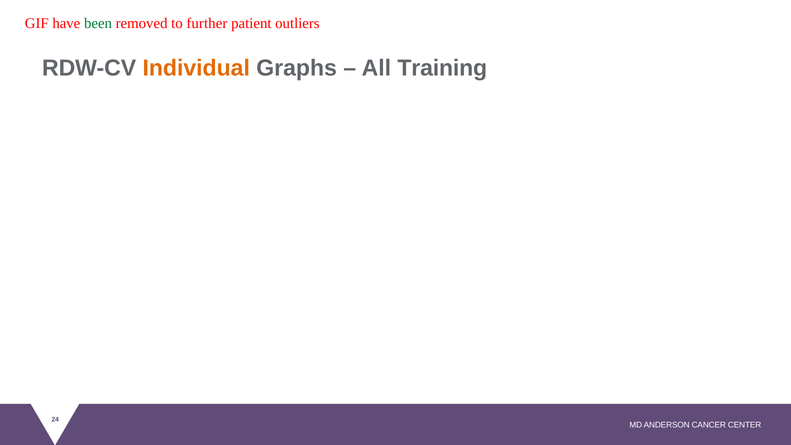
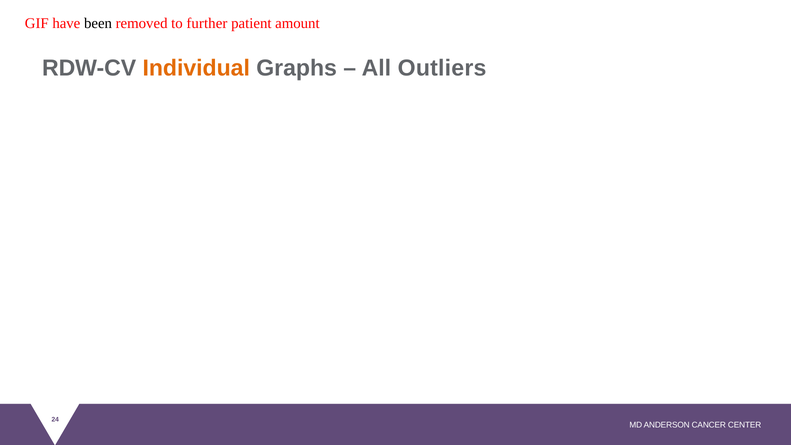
been colour: green -> black (98, 23)
outliers: outliers -> amount (297, 23)
Training: Training -> Outliers (442, 68)
